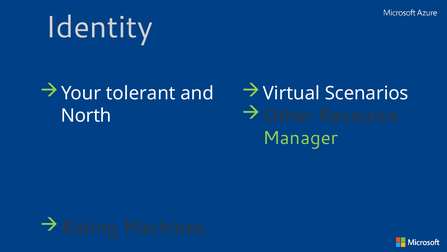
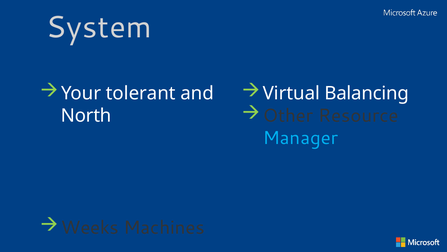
Identity: Identity -> System (99, 27)
Scenarios: Scenarios -> Balancing (367, 93)
Manager colour: light green -> light blue (300, 138)
Rating: Rating -> Weeks (90, 227)
